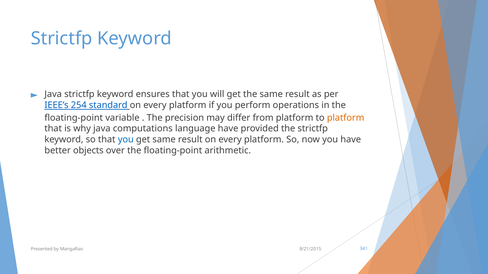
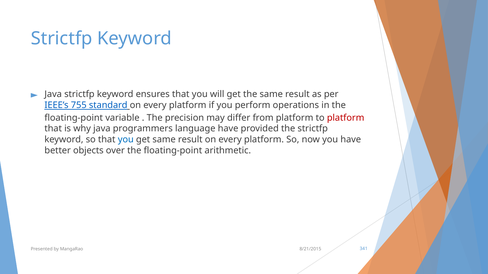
254: 254 -> 755 (79, 105)
platform colour: orange -> red (346, 118)
computations: computations -> programmers (143, 129)
